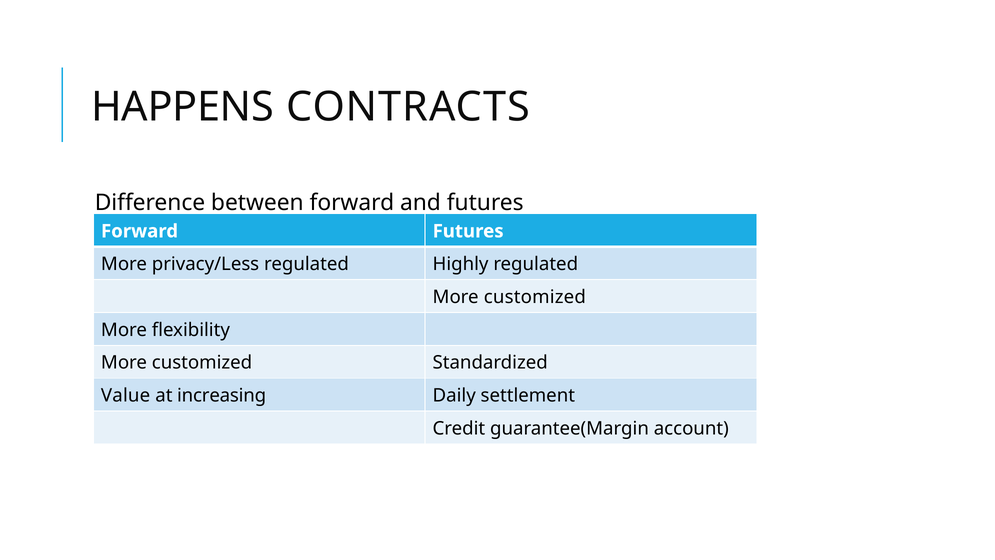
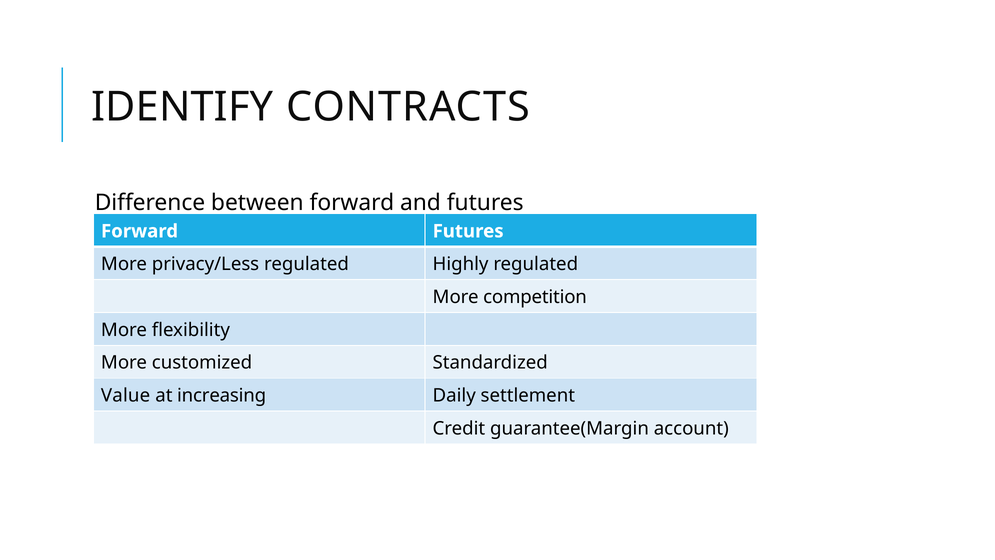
HAPPENS: HAPPENS -> IDENTIFY (182, 107)
customized: customized -> competition (535, 297)
